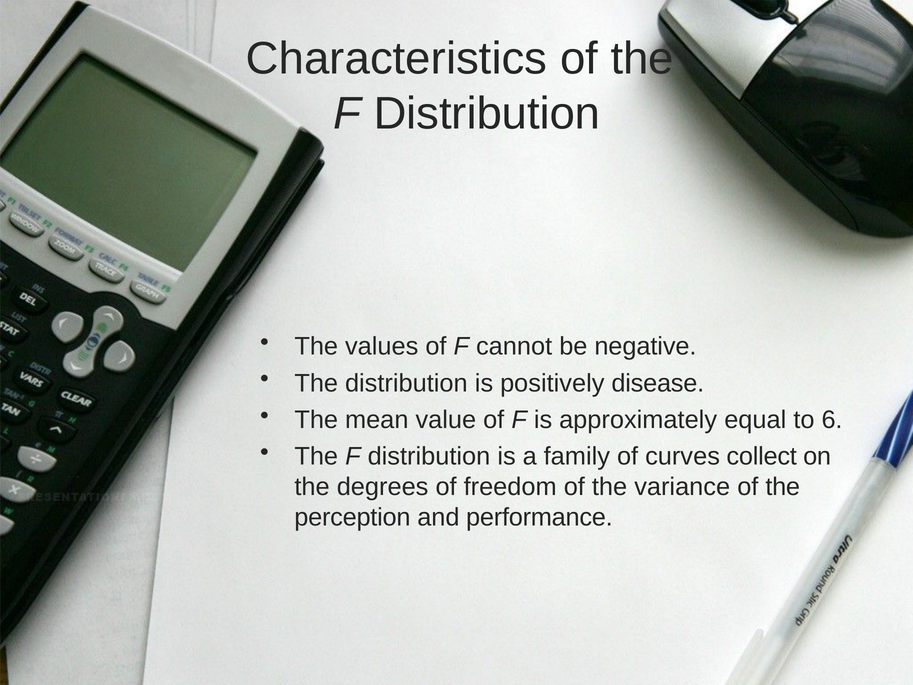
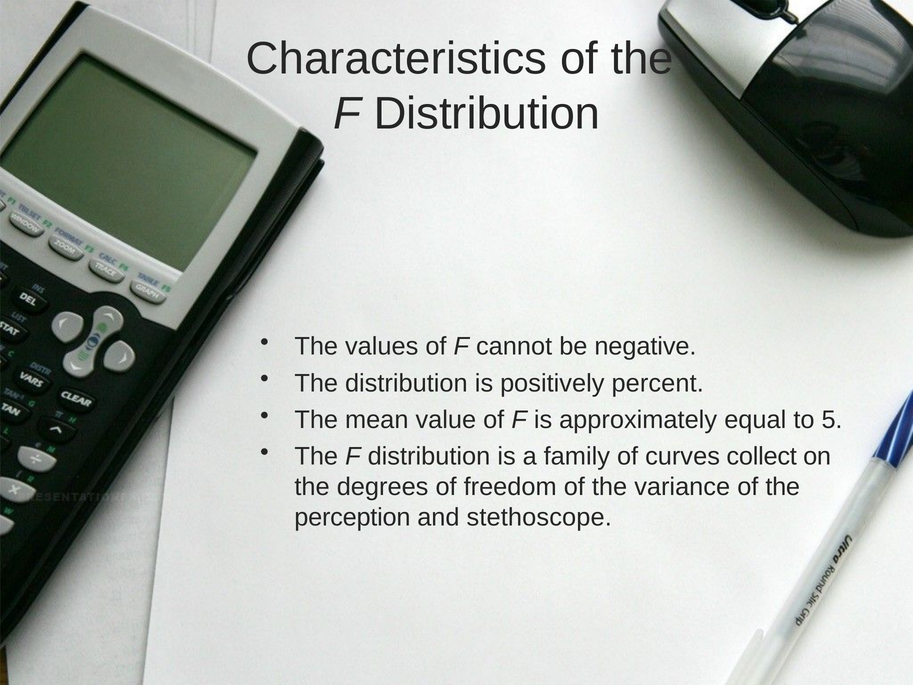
disease: disease -> percent (658, 383)
6: 6 -> 5 (832, 420)
performance: performance -> stethoscope (539, 517)
